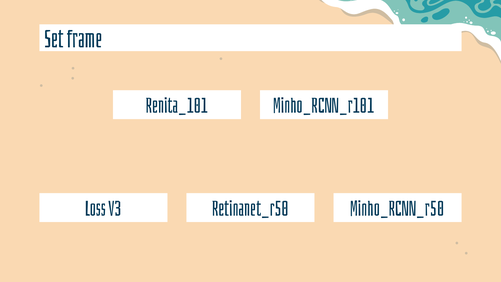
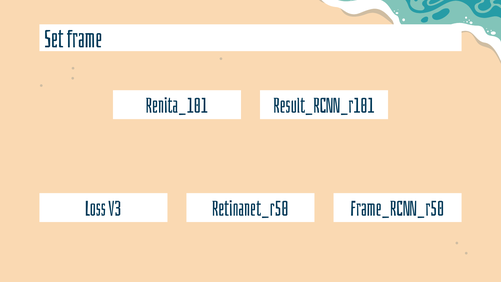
Minho_RCNN_r101: Minho_RCNN_r101 -> Result_RCNN_r101 (324, 106)
Minho_RCNN_r50: Minho_RCNN_r50 -> Frame_RCNN_r50 (397, 209)
